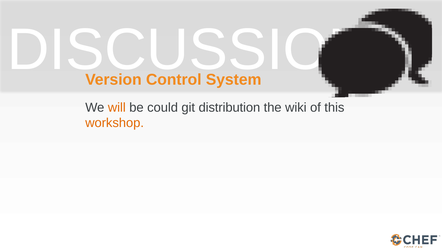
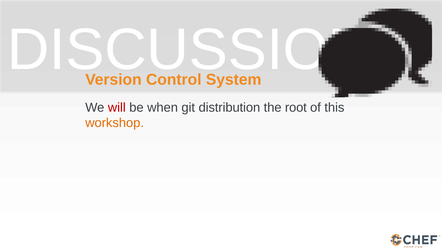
will colour: orange -> red (117, 107)
could: could -> when (163, 107)
wiki: wiki -> root (296, 107)
